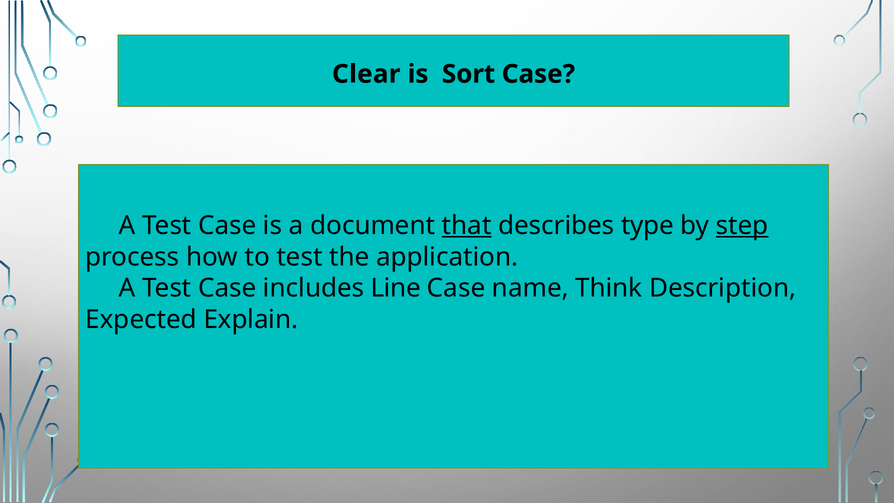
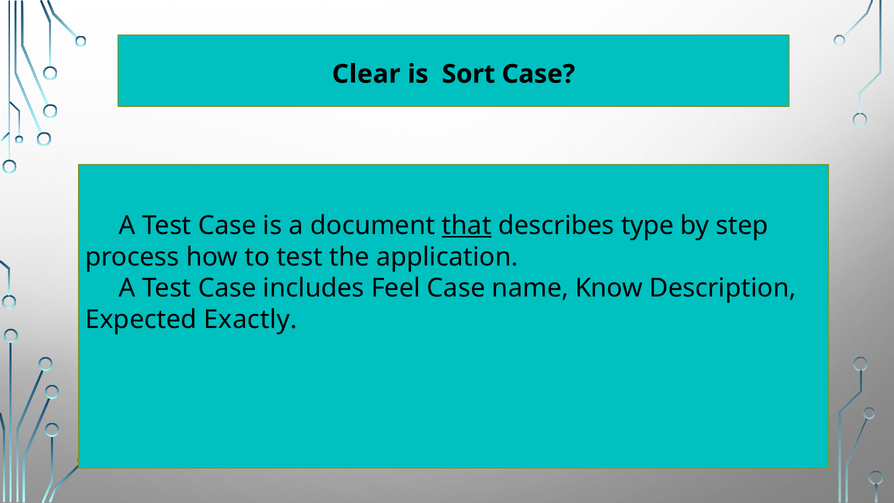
step underline: present -> none (742, 226)
Line: Line -> Feel (396, 288)
Think: Think -> Know (609, 288)
Explain: Explain -> Exactly (251, 320)
